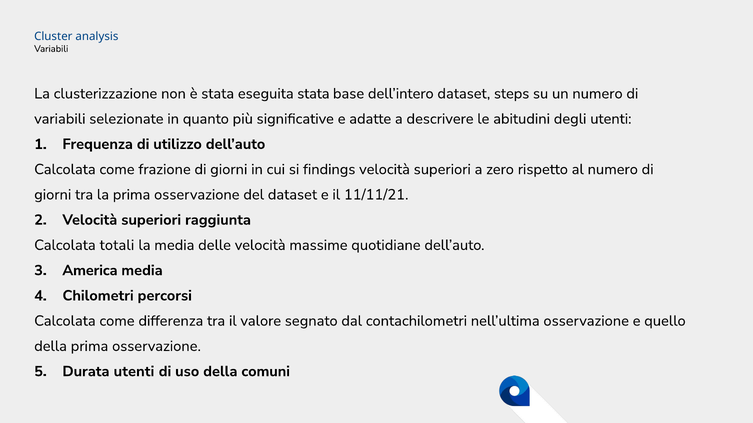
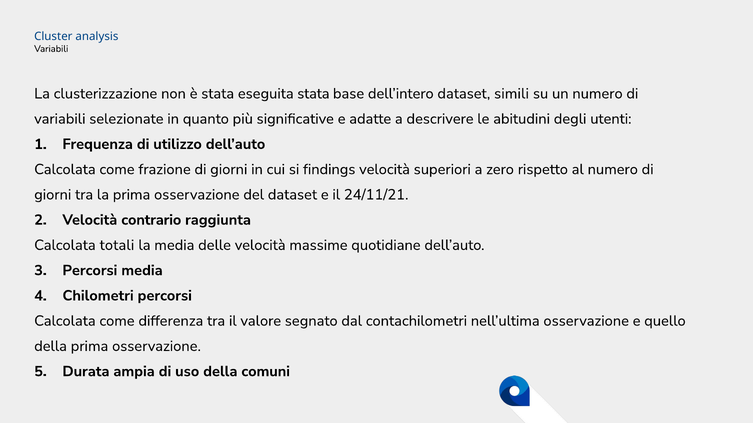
steps: steps -> simili (512, 94)
11/11/21: 11/11/21 -> 24/11/21 (376, 195)
superiori: superiori -> contrario (151, 220)
America: America -> Percorsi (90, 271)
Durata utenti: utenti -> ampia (134, 372)
